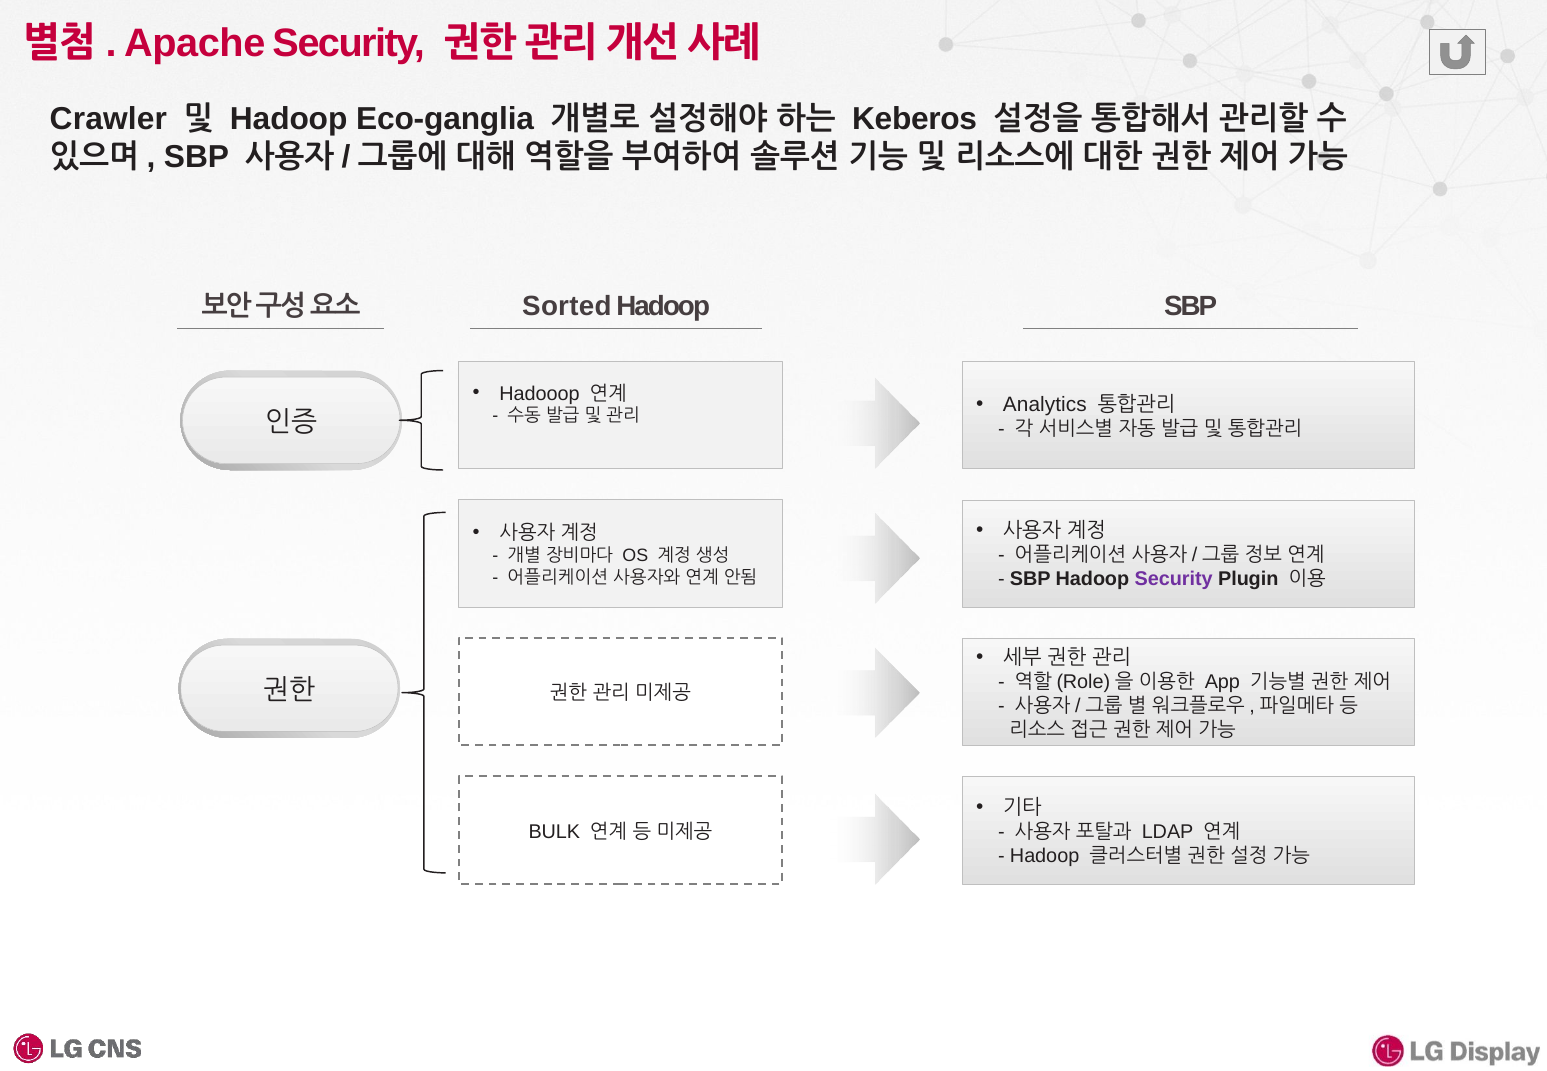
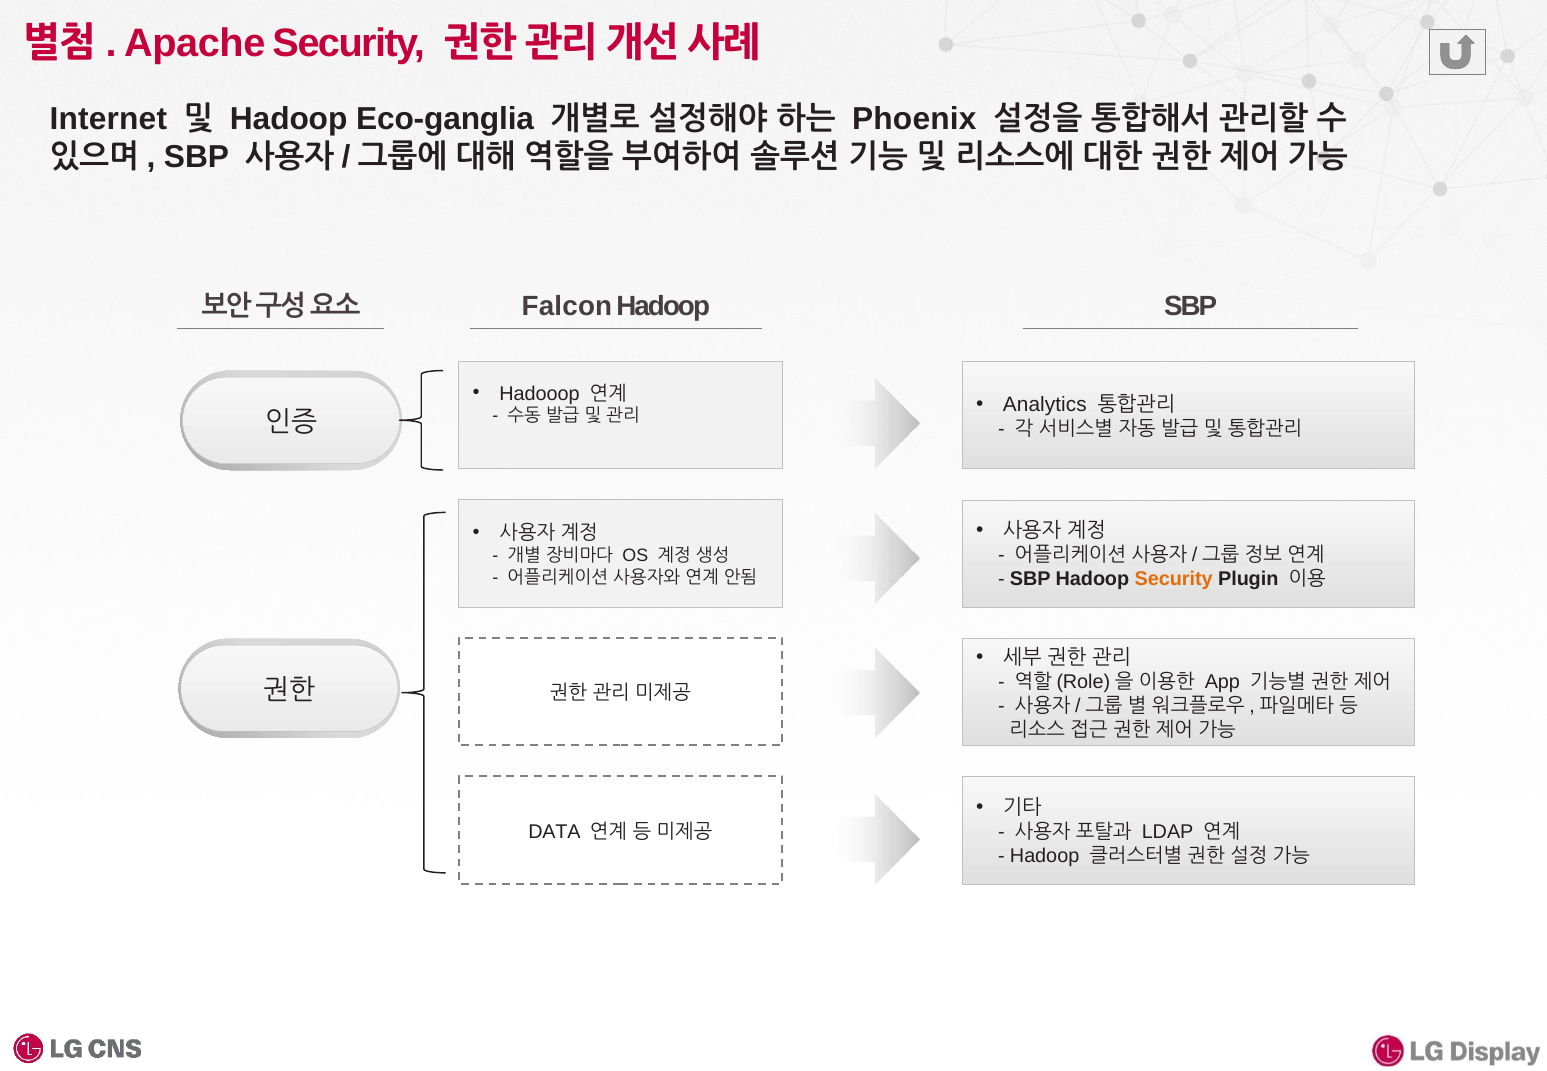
Crawler: Crawler -> Internet (108, 119)
Keberos: Keberos -> Phoenix (914, 119)
Sorted: Sorted -> Falcon (567, 306)
Security colour: purple -> orange (1174, 579)
BULK: BULK -> DATA (554, 831)
